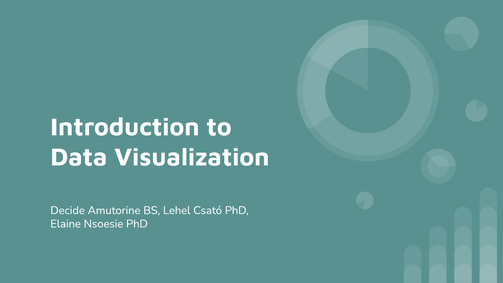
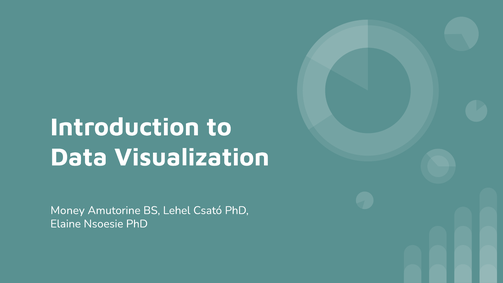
Decide: Decide -> Money (68, 210)
